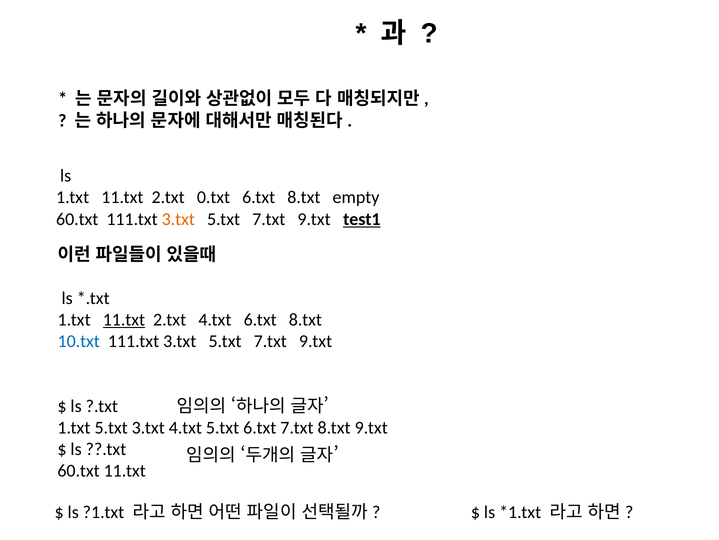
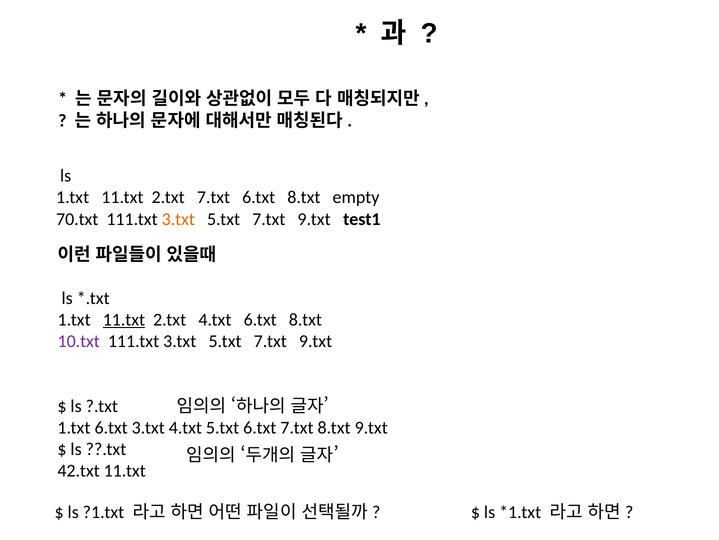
2.txt 0.txt: 0.txt -> 7.txt (213, 197)
60.txt: 60.txt -> 70.txt (77, 219)
test1 underline: present -> none (362, 219)
10.txt colour: blue -> purple (79, 341)
1.txt 5.txt: 5.txt -> 6.txt (111, 427)
60.txt: 60.txt -> 42.txt (79, 470)
